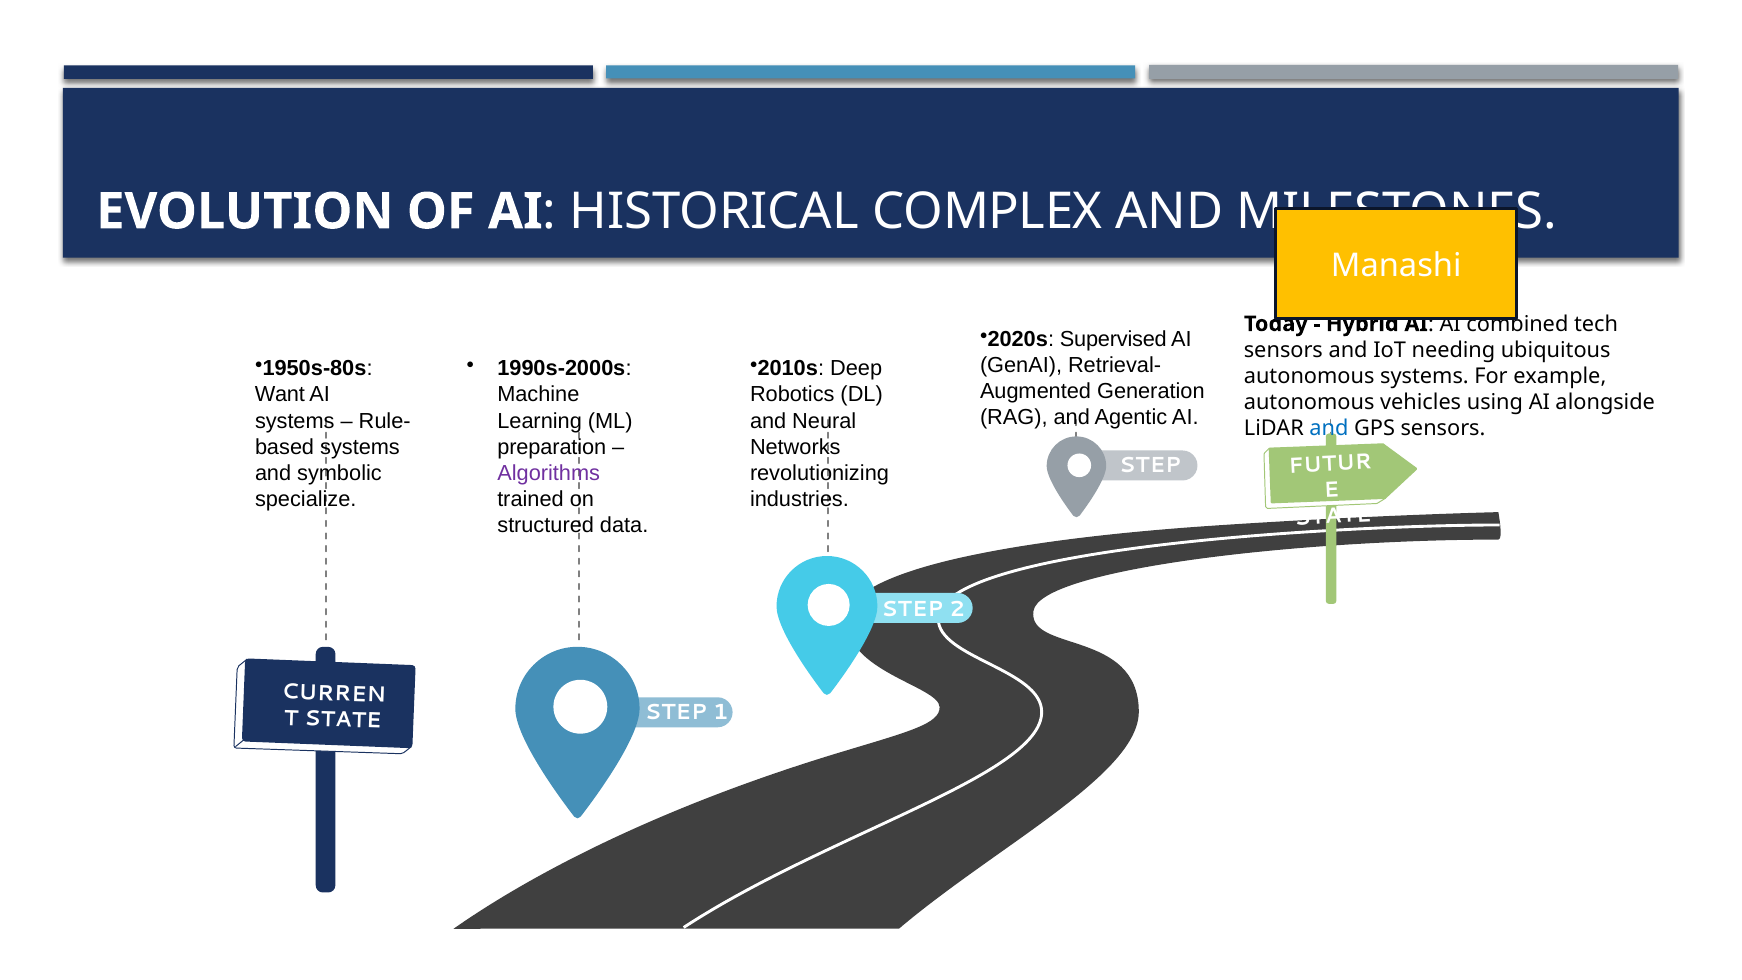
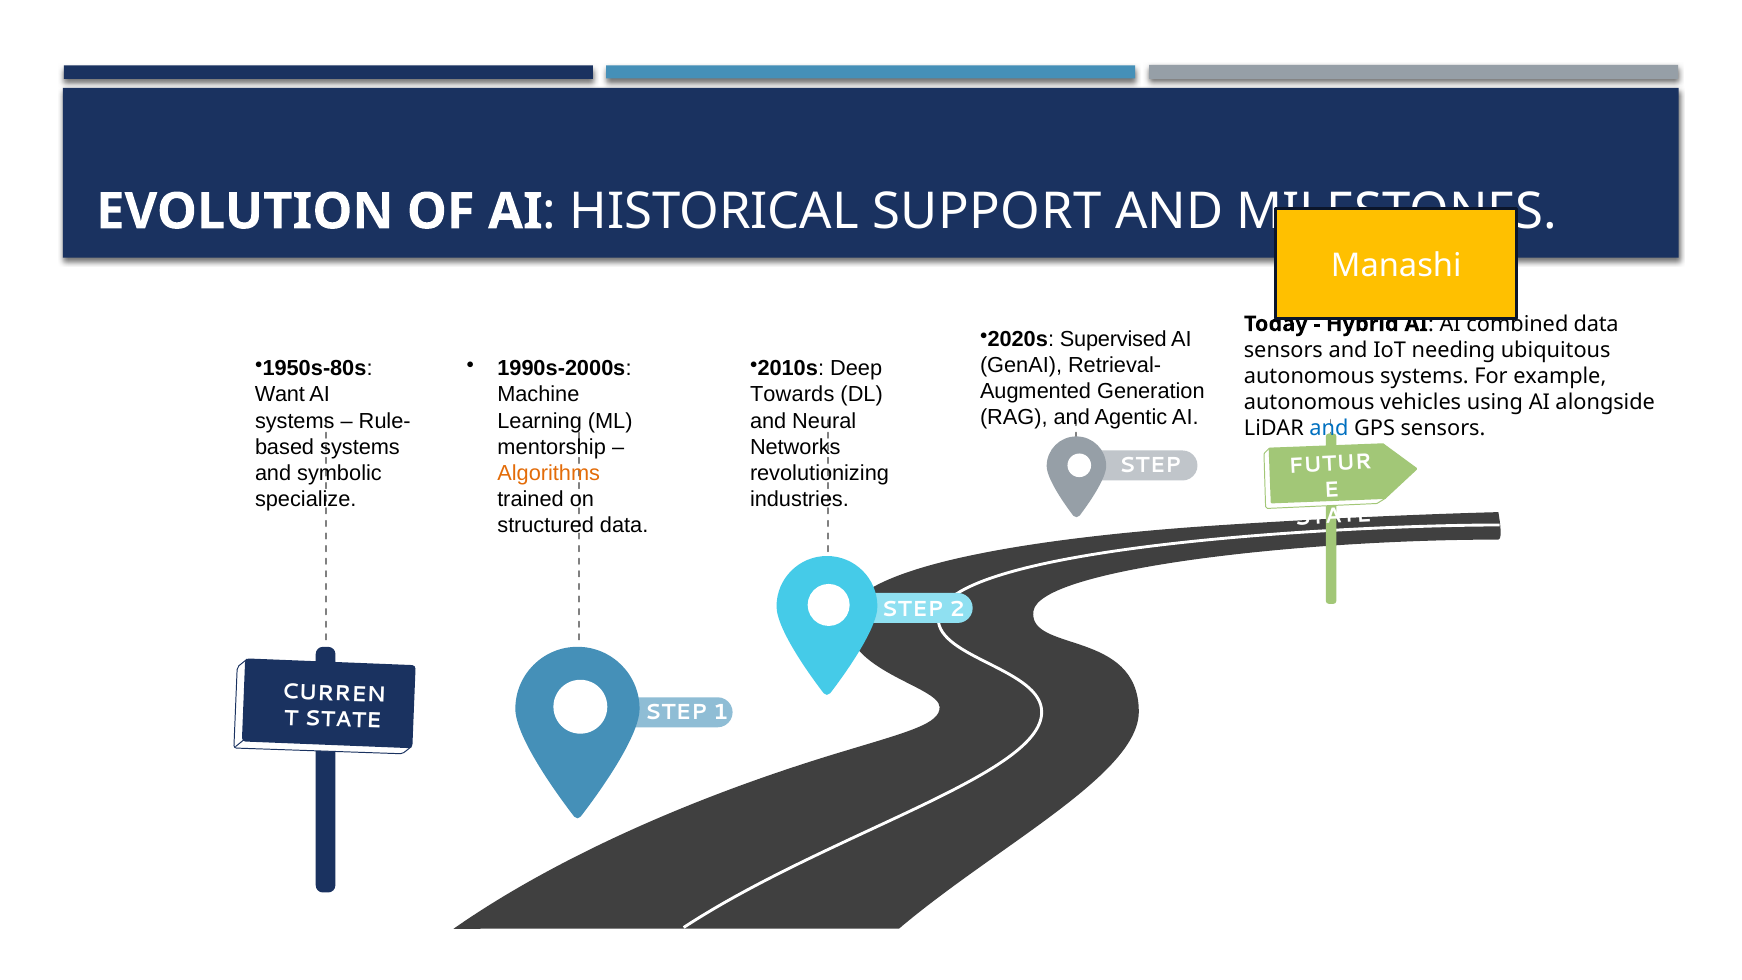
COMPLEX: COMPLEX -> SUPPORT (987, 212)
combined tech: tech -> data (1596, 324)
Robotics: Robotics -> Towards (792, 395)
preparation: preparation -> mentorship (552, 447)
Algorithms colour: purple -> orange (549, 473)
